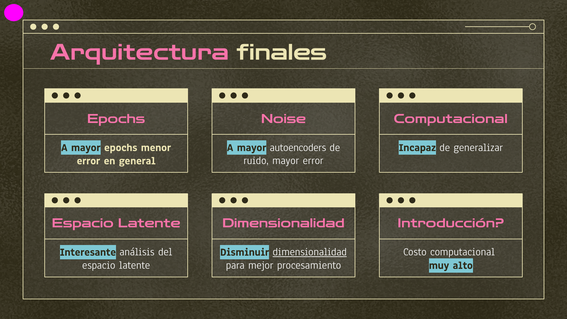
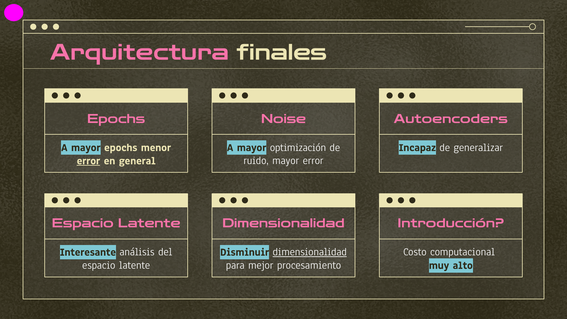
Computacional: Computacional -> Autoencoders (451, 119)
autoencoders: autoencoders -> optimización (298, 147)
error underline: none -> present (88, 161)
